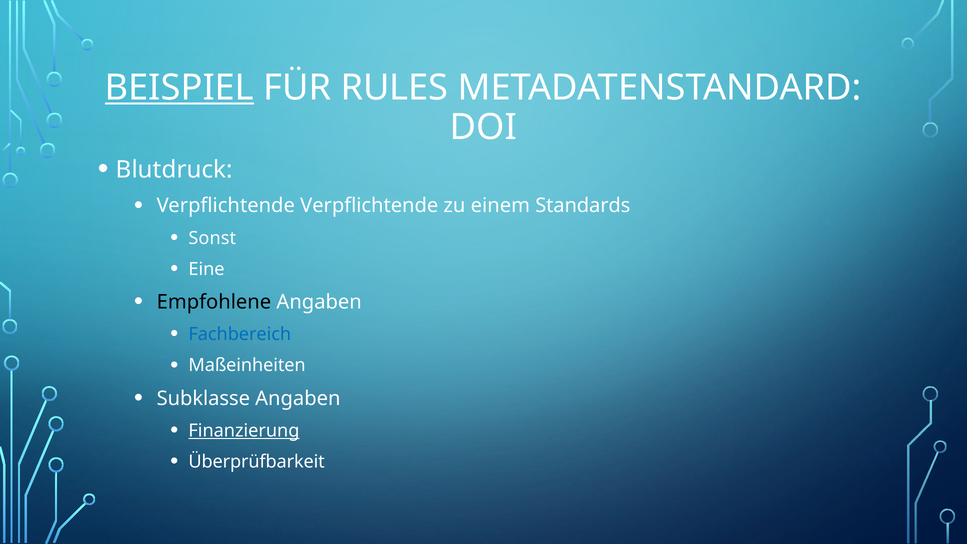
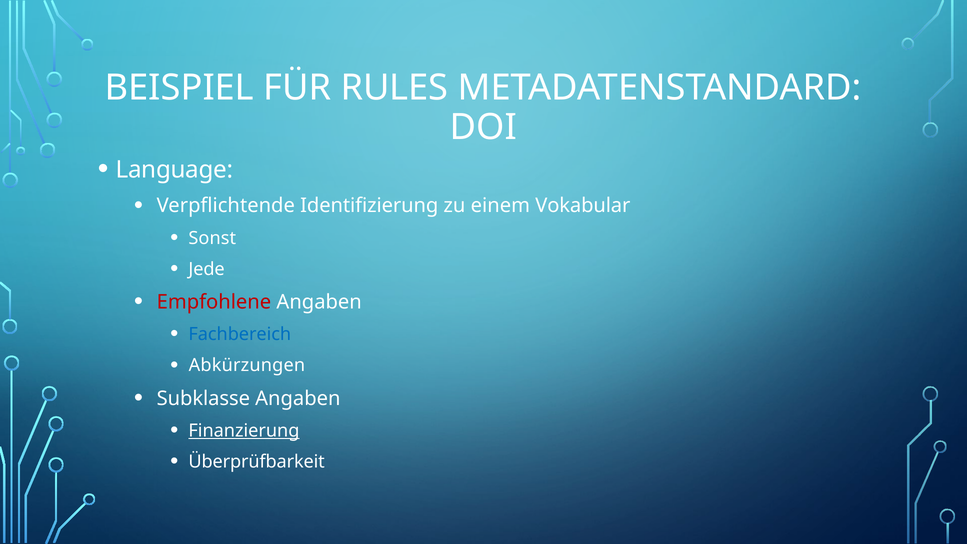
BEISPIEL underline: present -> none (179, 88)
Blutdruck: Blutdruck -> Language (174, 170)
Verpflichtende Verpflichtende: Verpflichtende -> Identifizierung (369, 206)
Standards: Standards -> Vokabular (583, 206)
Eine: Eine -> Jede (207, 269)
Empfohlene colour: black -> red (214, 302)
Maßeinheiten: Maßeinheiten -> Abkürzungen (247, 365)
